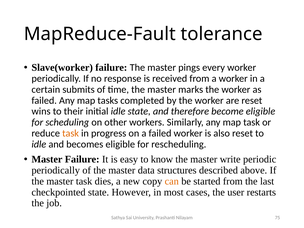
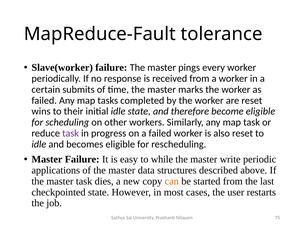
task colour: orange -> purple (71, 133)
know: know -> while (162, 159)
periodically: periodically -> applications (56, 170)
